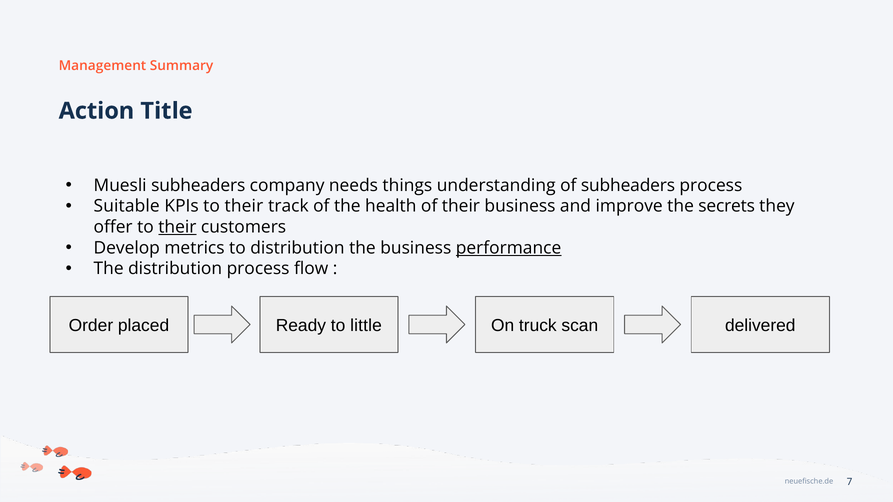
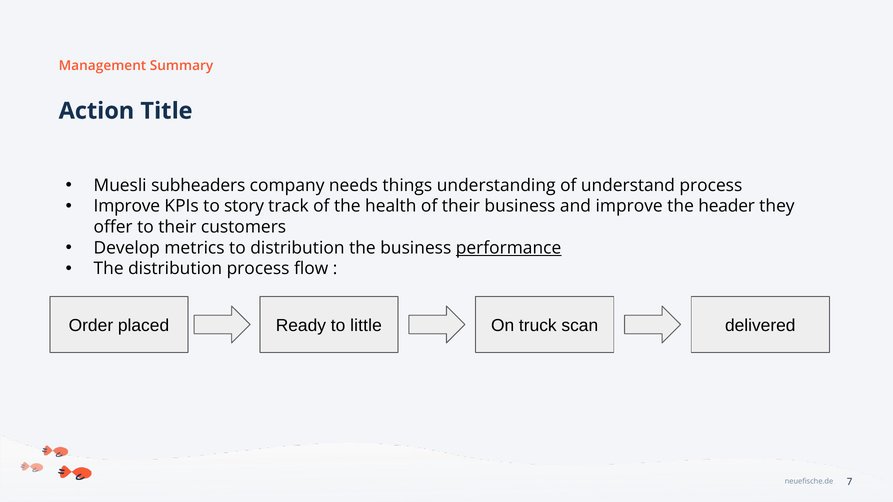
of subheaders: subheaders -> understand (628, 185)
Suitable: Suitable -> Improve (127, 206)
KPIs to their: their -> story (244, 206)
secrets: secrets -> header (727, 206)
their underline: present -> none (177, 227)
